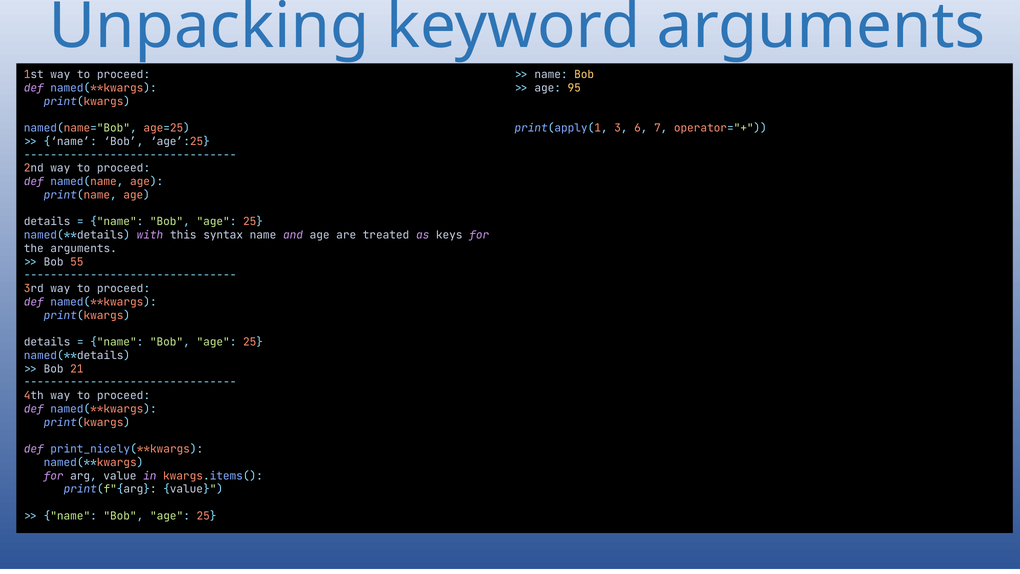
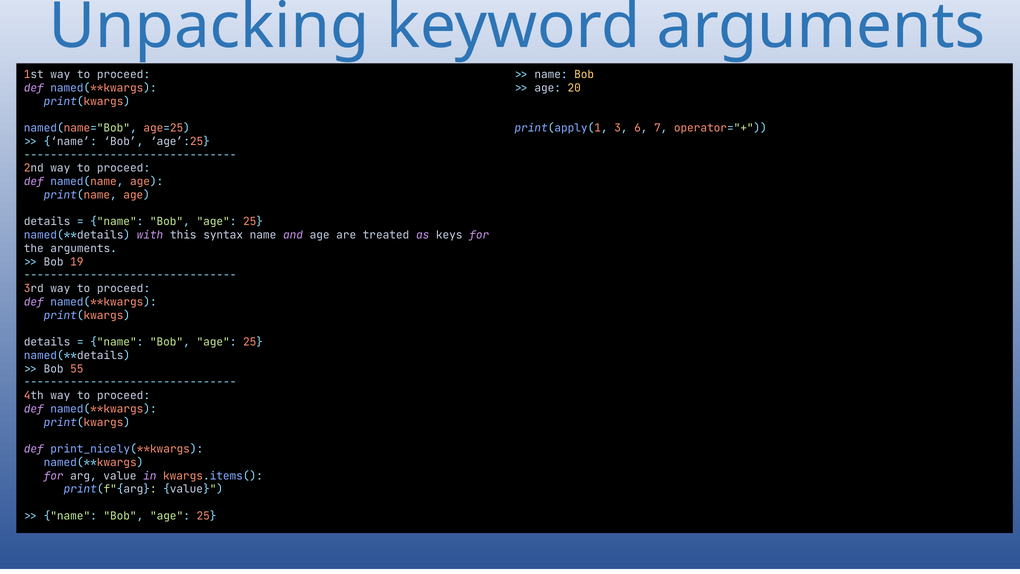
95: 95 -> 20 (574, 88)
55: 55 -> 19 (77, 262)
21: 21 -> 55 (77, 369)
